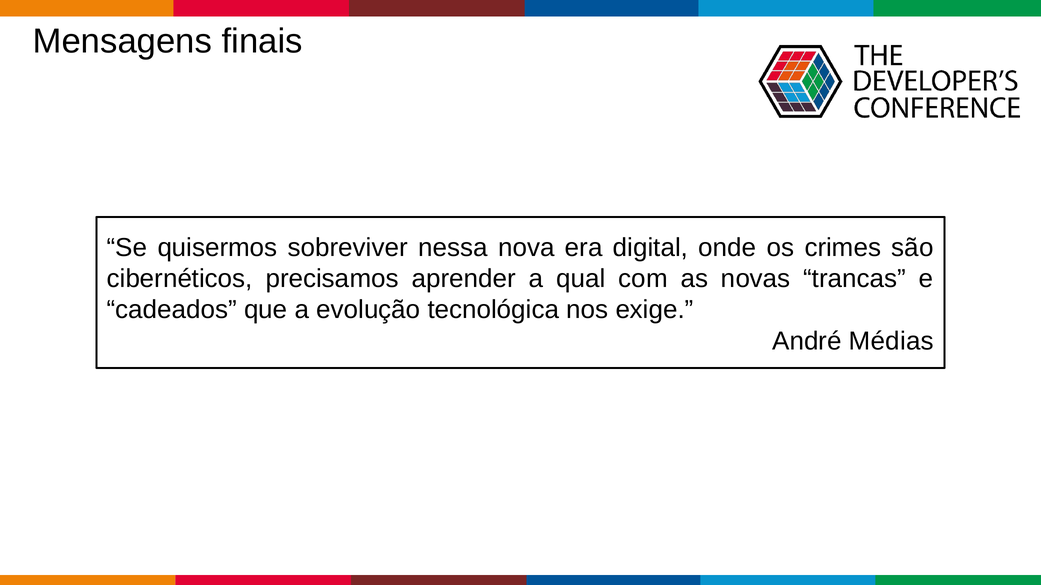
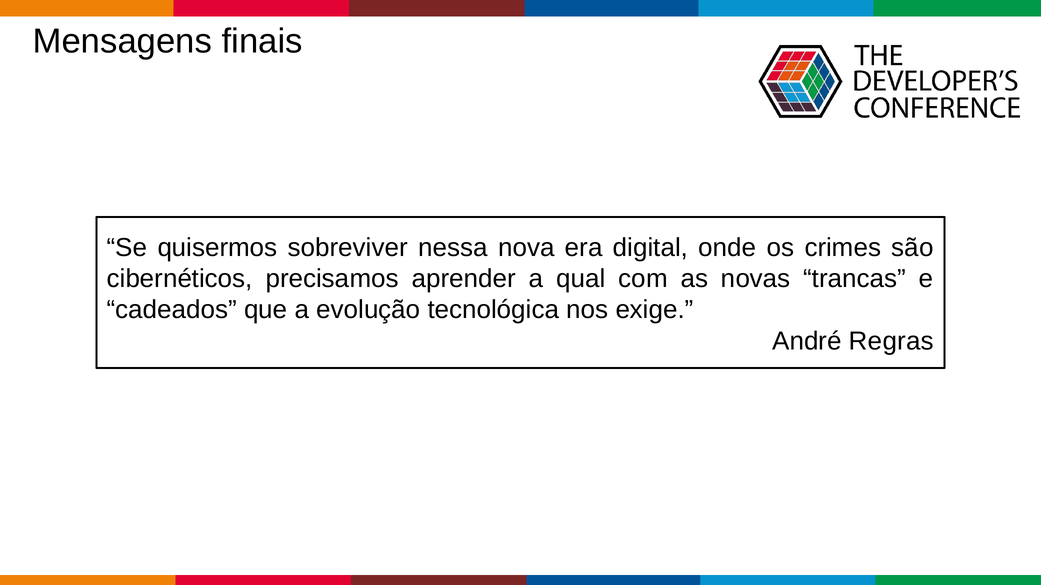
Médias: Médias -> Regras (891, 341)
